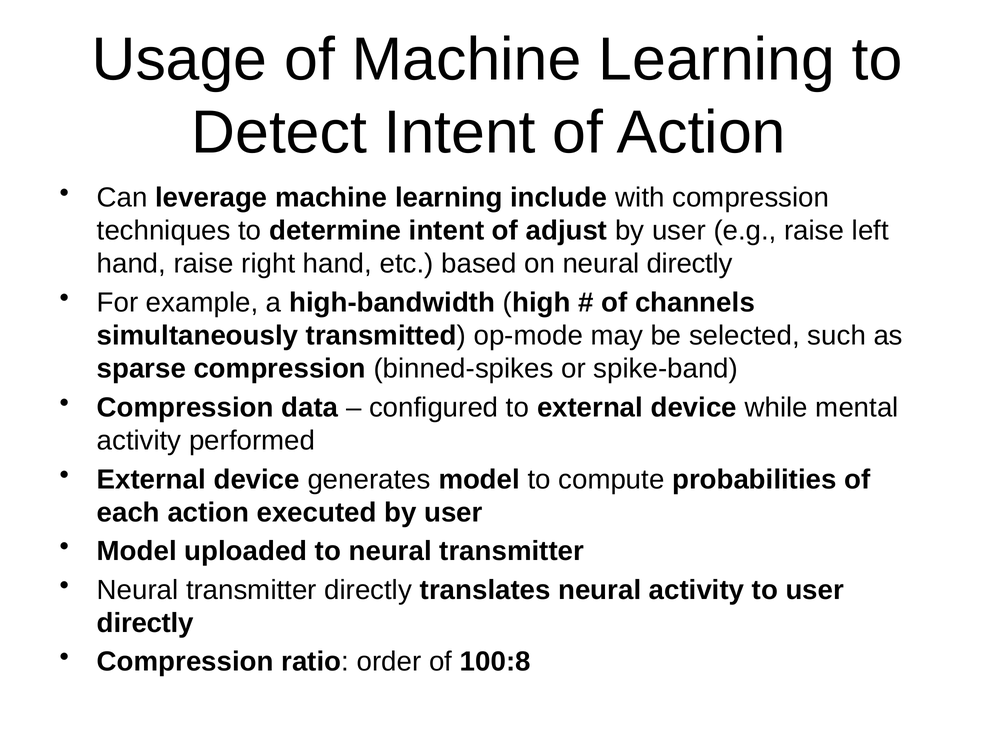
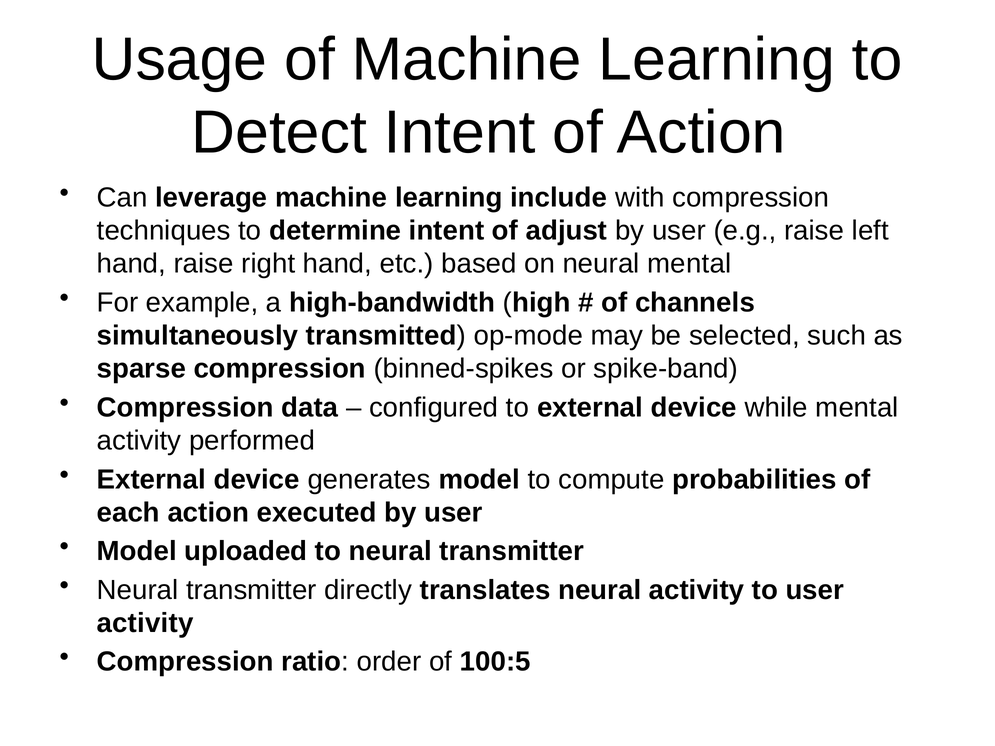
neural directly: directly -> mental (689, 264)
directly: directly -> activity (145, 623)
100:8: 100:8 -> 100:5 (495, 662)
